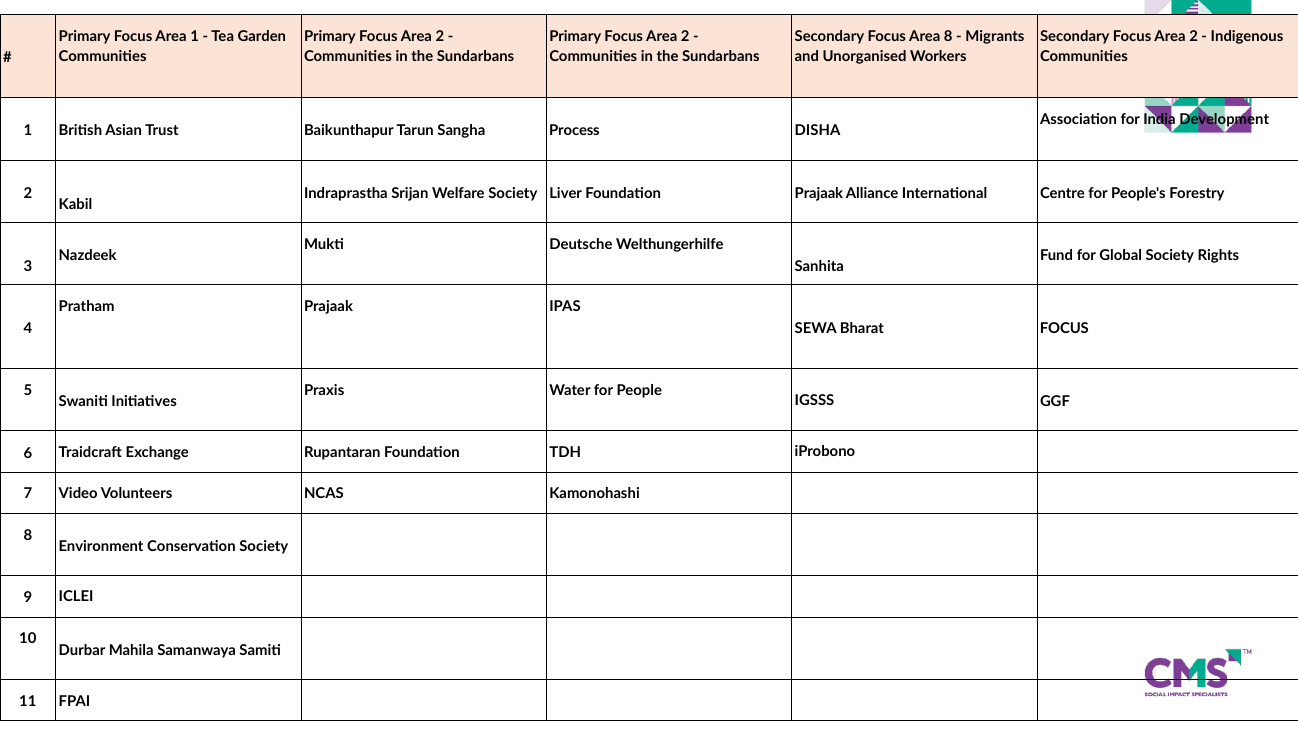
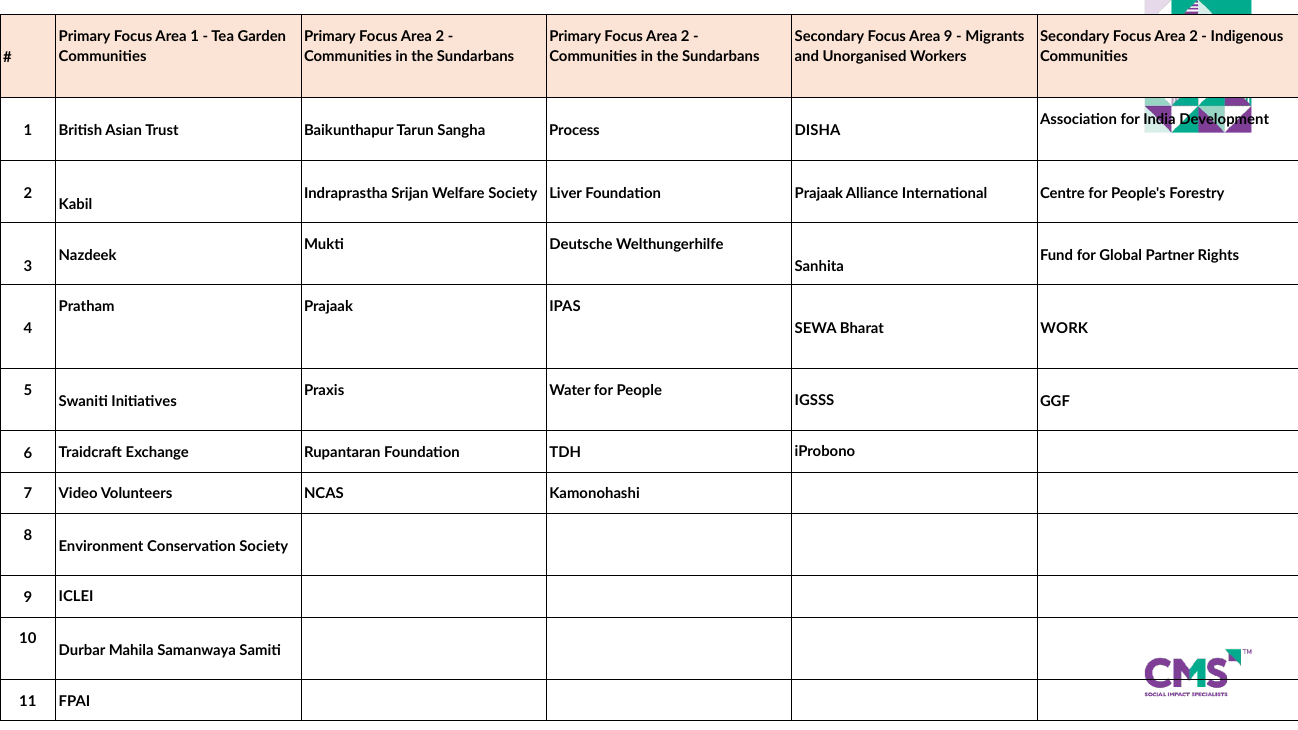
Area 8: 8 -> 9 (948, 36)
Global Society: Society -> Partner (1170, 256)
Bharat FOCUS: FOCUS -> WORK (1064, 329)
